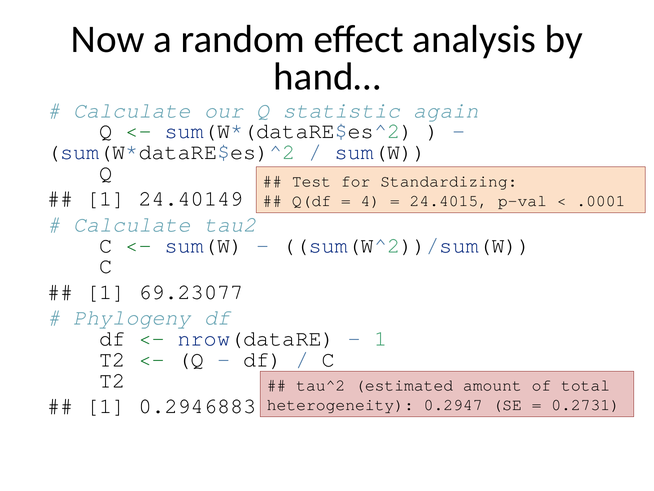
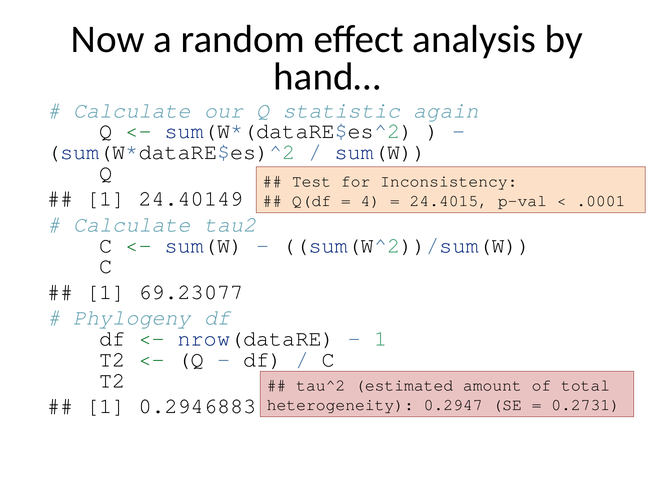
Standardizing: Standardizing -> Inconsistency (449, 181)
